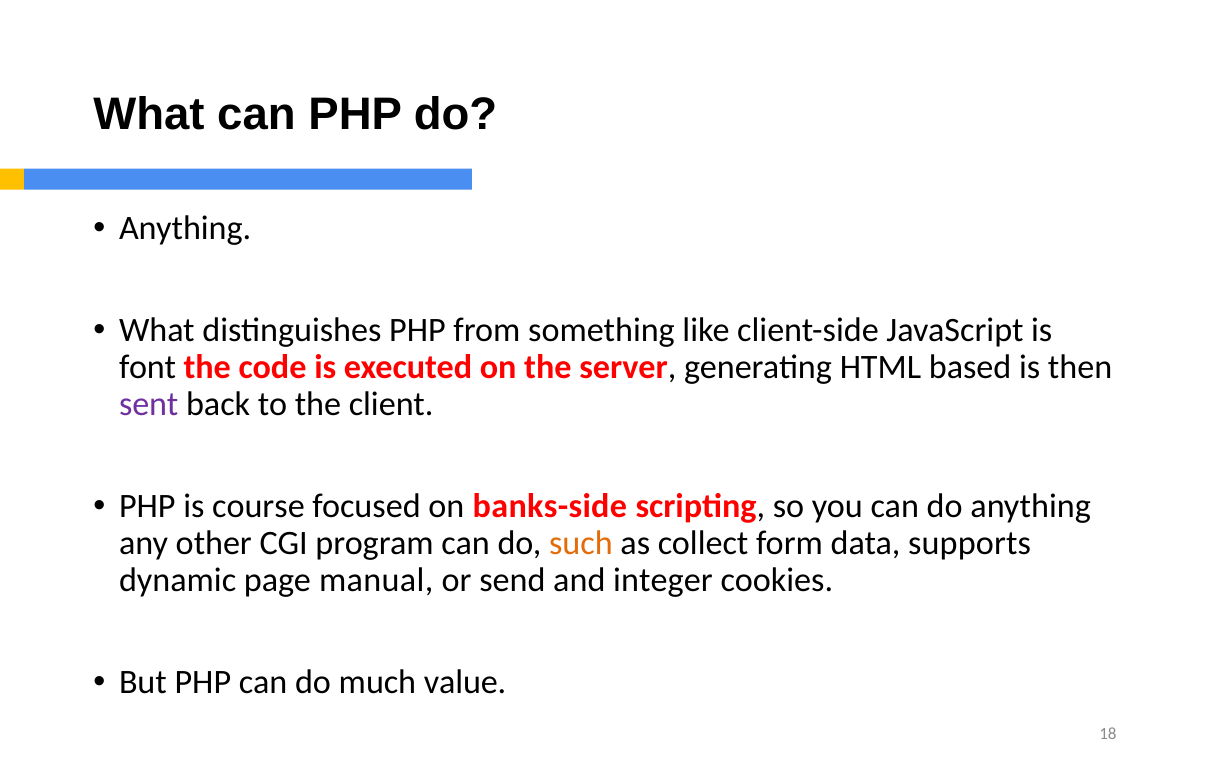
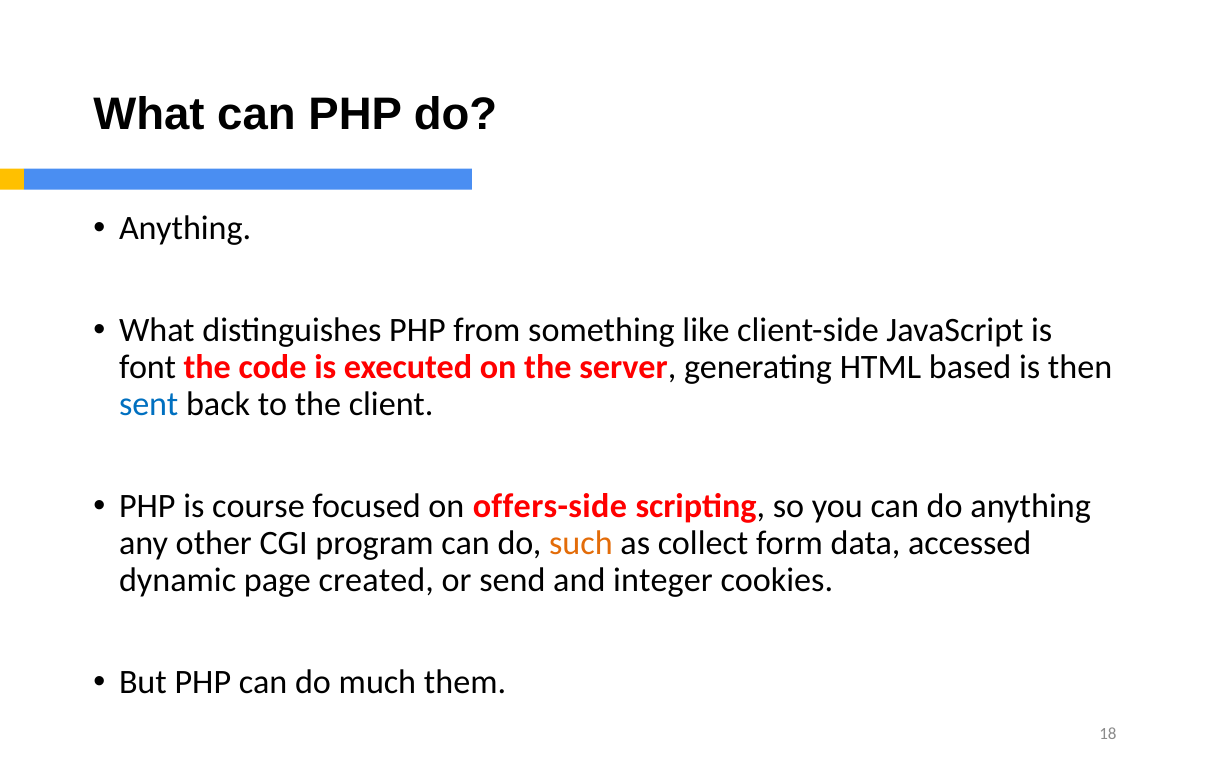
sent colour: purple -> blue (149, 404)
banks-side: banks-side -> offers-side (550, 506)
supports: supports -> accessed (970, 543)
manual: manual -> created (376, 580)
value: value -> them (465, 682)
